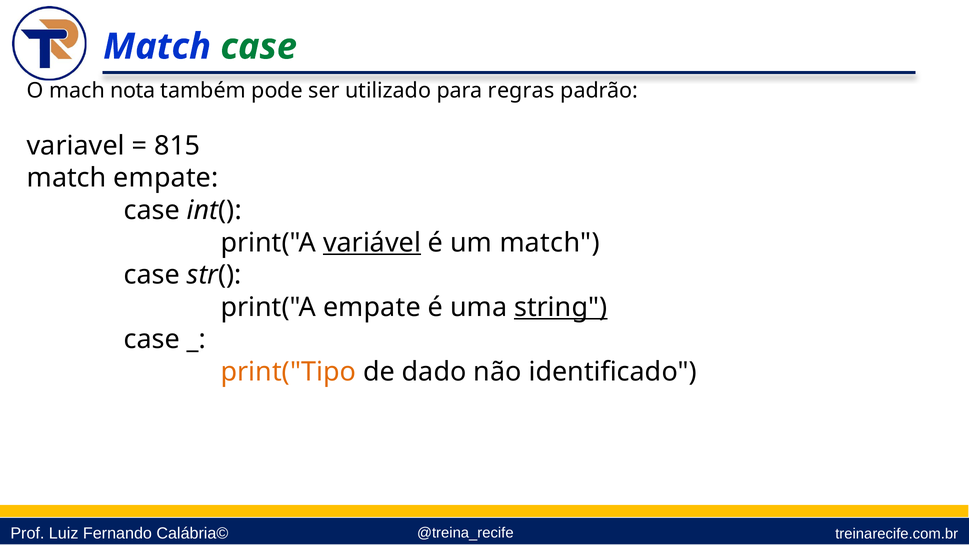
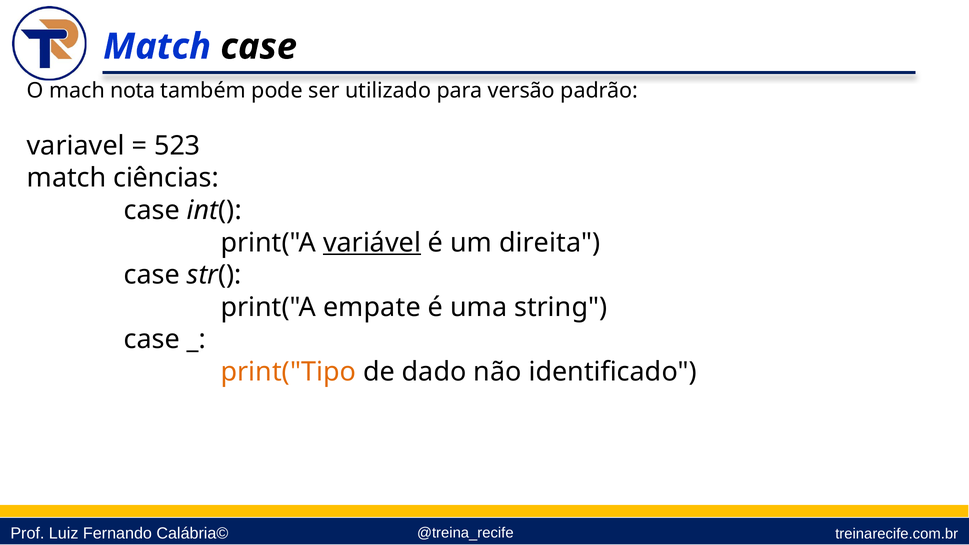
case colour: green -> black (259, 47)
regras: regras -> versão (521, 90)
815: 815 -> 523 (177, 146)
match empate: empate -> ciências (166, 178)
um match: match -> direita (550, 243)
string underline: present -> none (561, 307)
